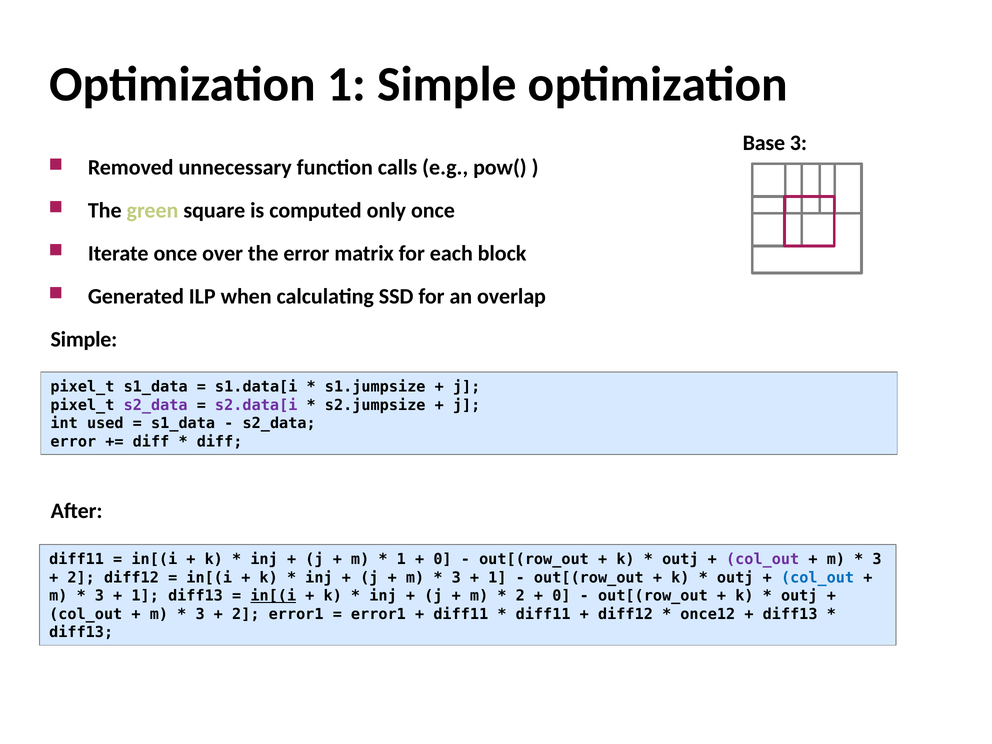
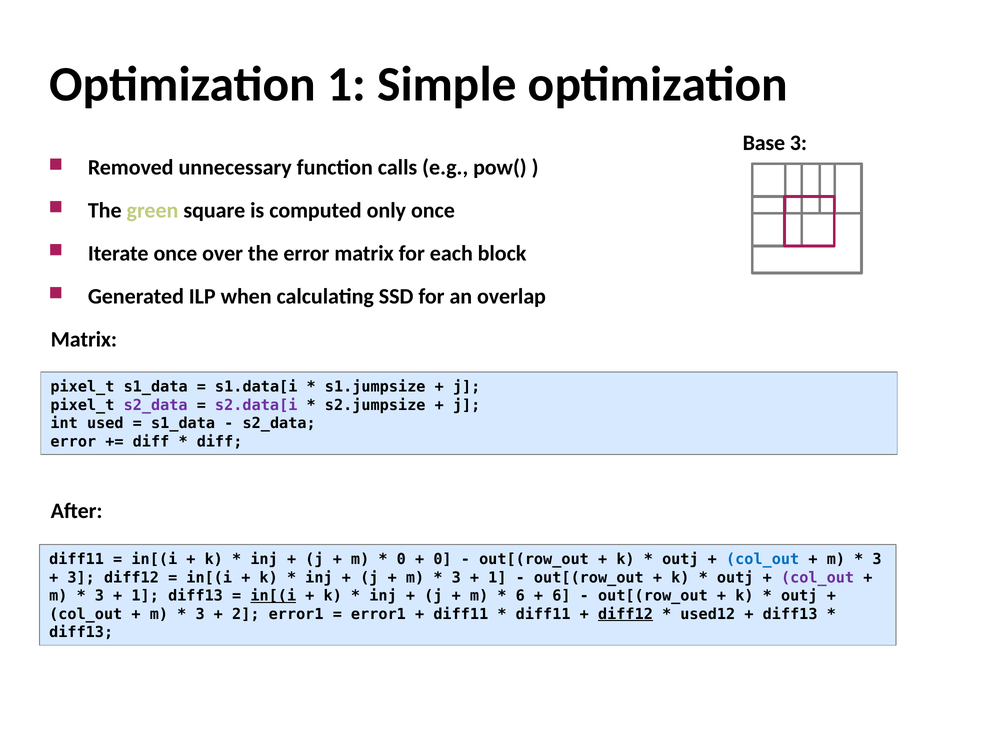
Simple: Simple -> Matrix (84, 339)
1: 1 -> 0 (401, 559)
col_out colour: purple -> blue (763, 559)
2: 2 -> 3 (81, 578)
col_out colour: blue -> purple (818, 578)
2: 2 -> 6 (520, 596)
0: 0 -> 6 (561, 596)
diff12 underline: none -> present (625, 614)
once12: once12 -> used12 (708, 614)
